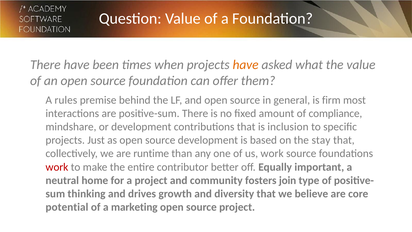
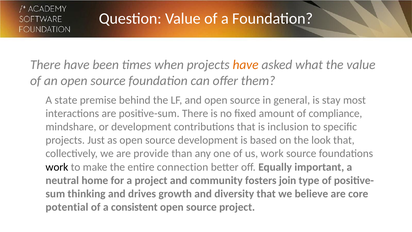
rules: rules -> state (66, 100)
firm: firm -> stay (331, 100)
stay: stay -> look (321, 140)
runtime: runtime -> provide (151, 153)
work colour: red -> black (57, 167)
contributor: contributor -> connection (183, 167)
marketing: marketing -> consistent (134, 207)
